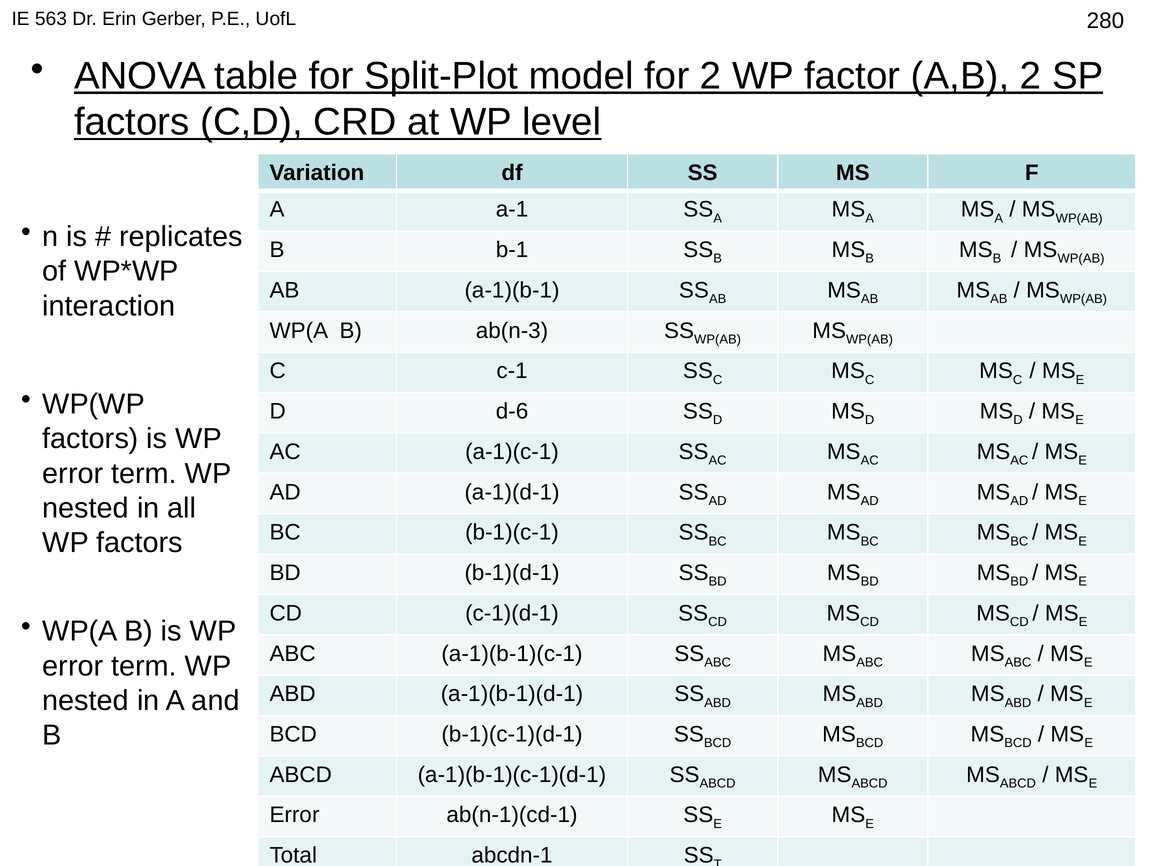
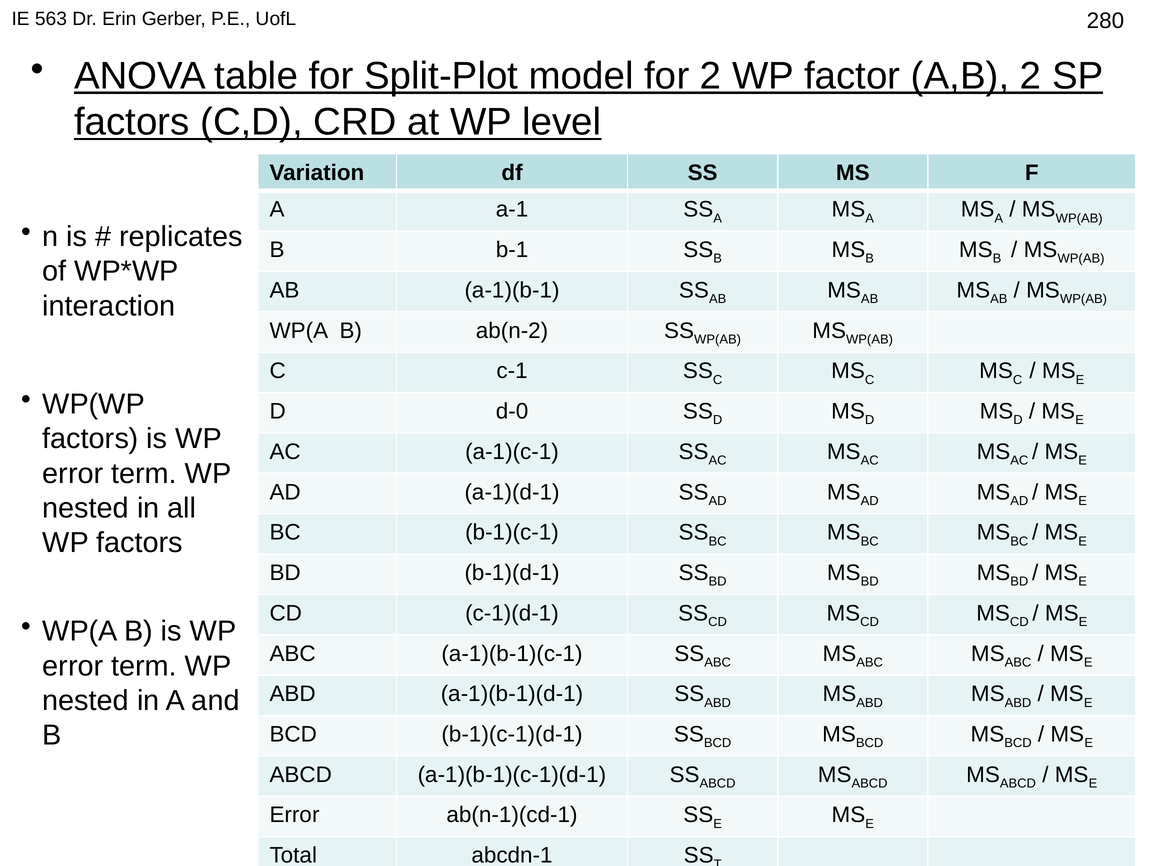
ab(n-3: ab(n-3 -> ab(n-2 (512, 331)
d-6: d-6 -> d-0 (512, 412)
